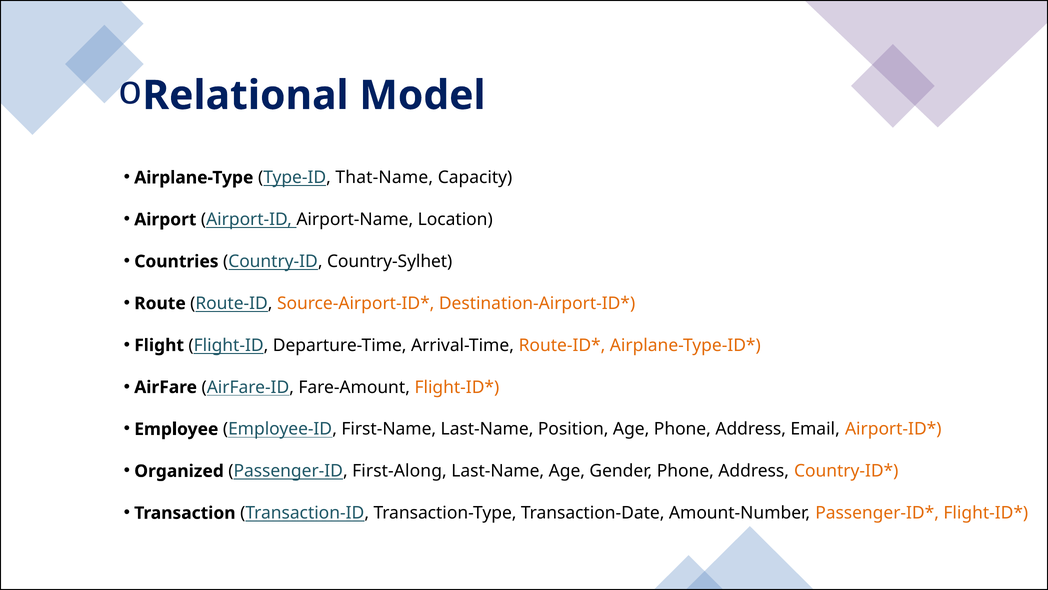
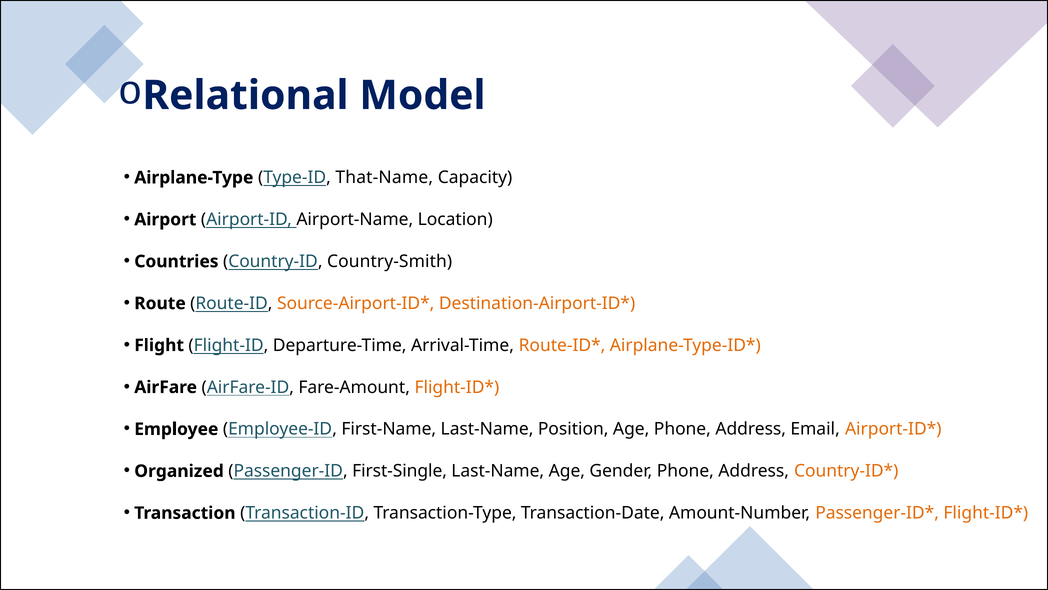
Country-Sylhet: Country-Sylhet -> Country-Smith (390, 261)
First-Along: First-Along -> First-Single (400, 471)
